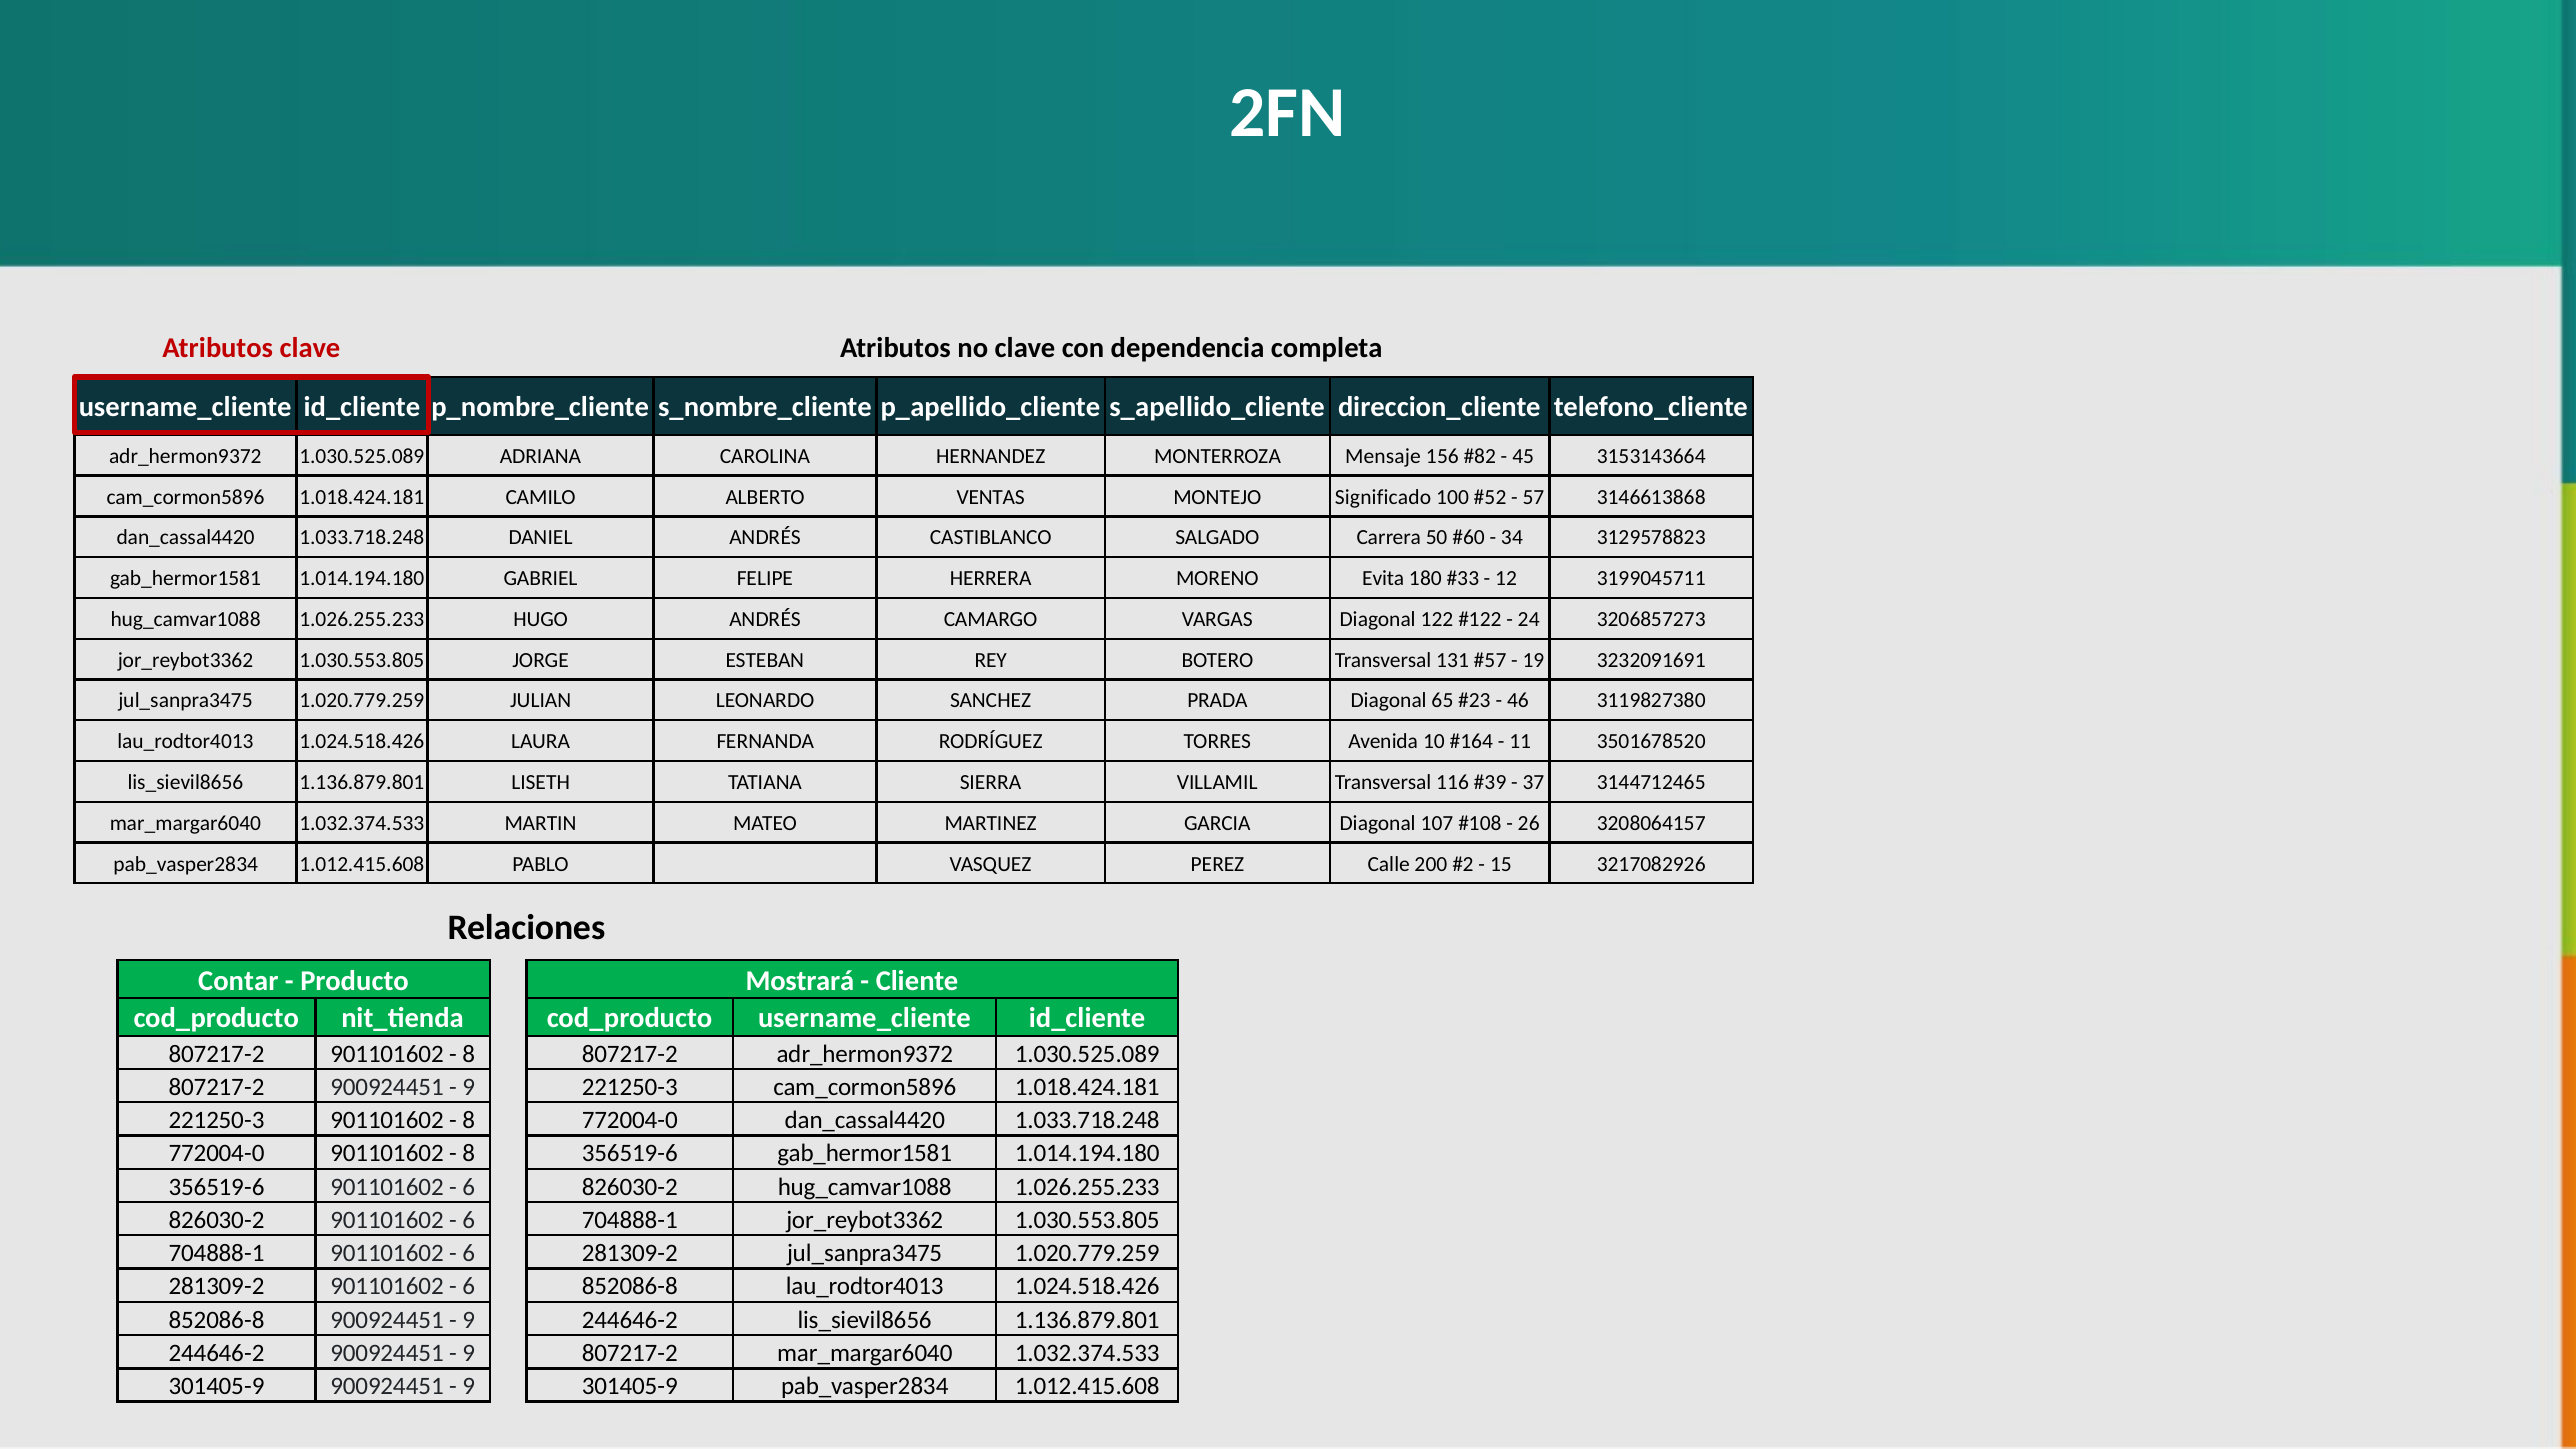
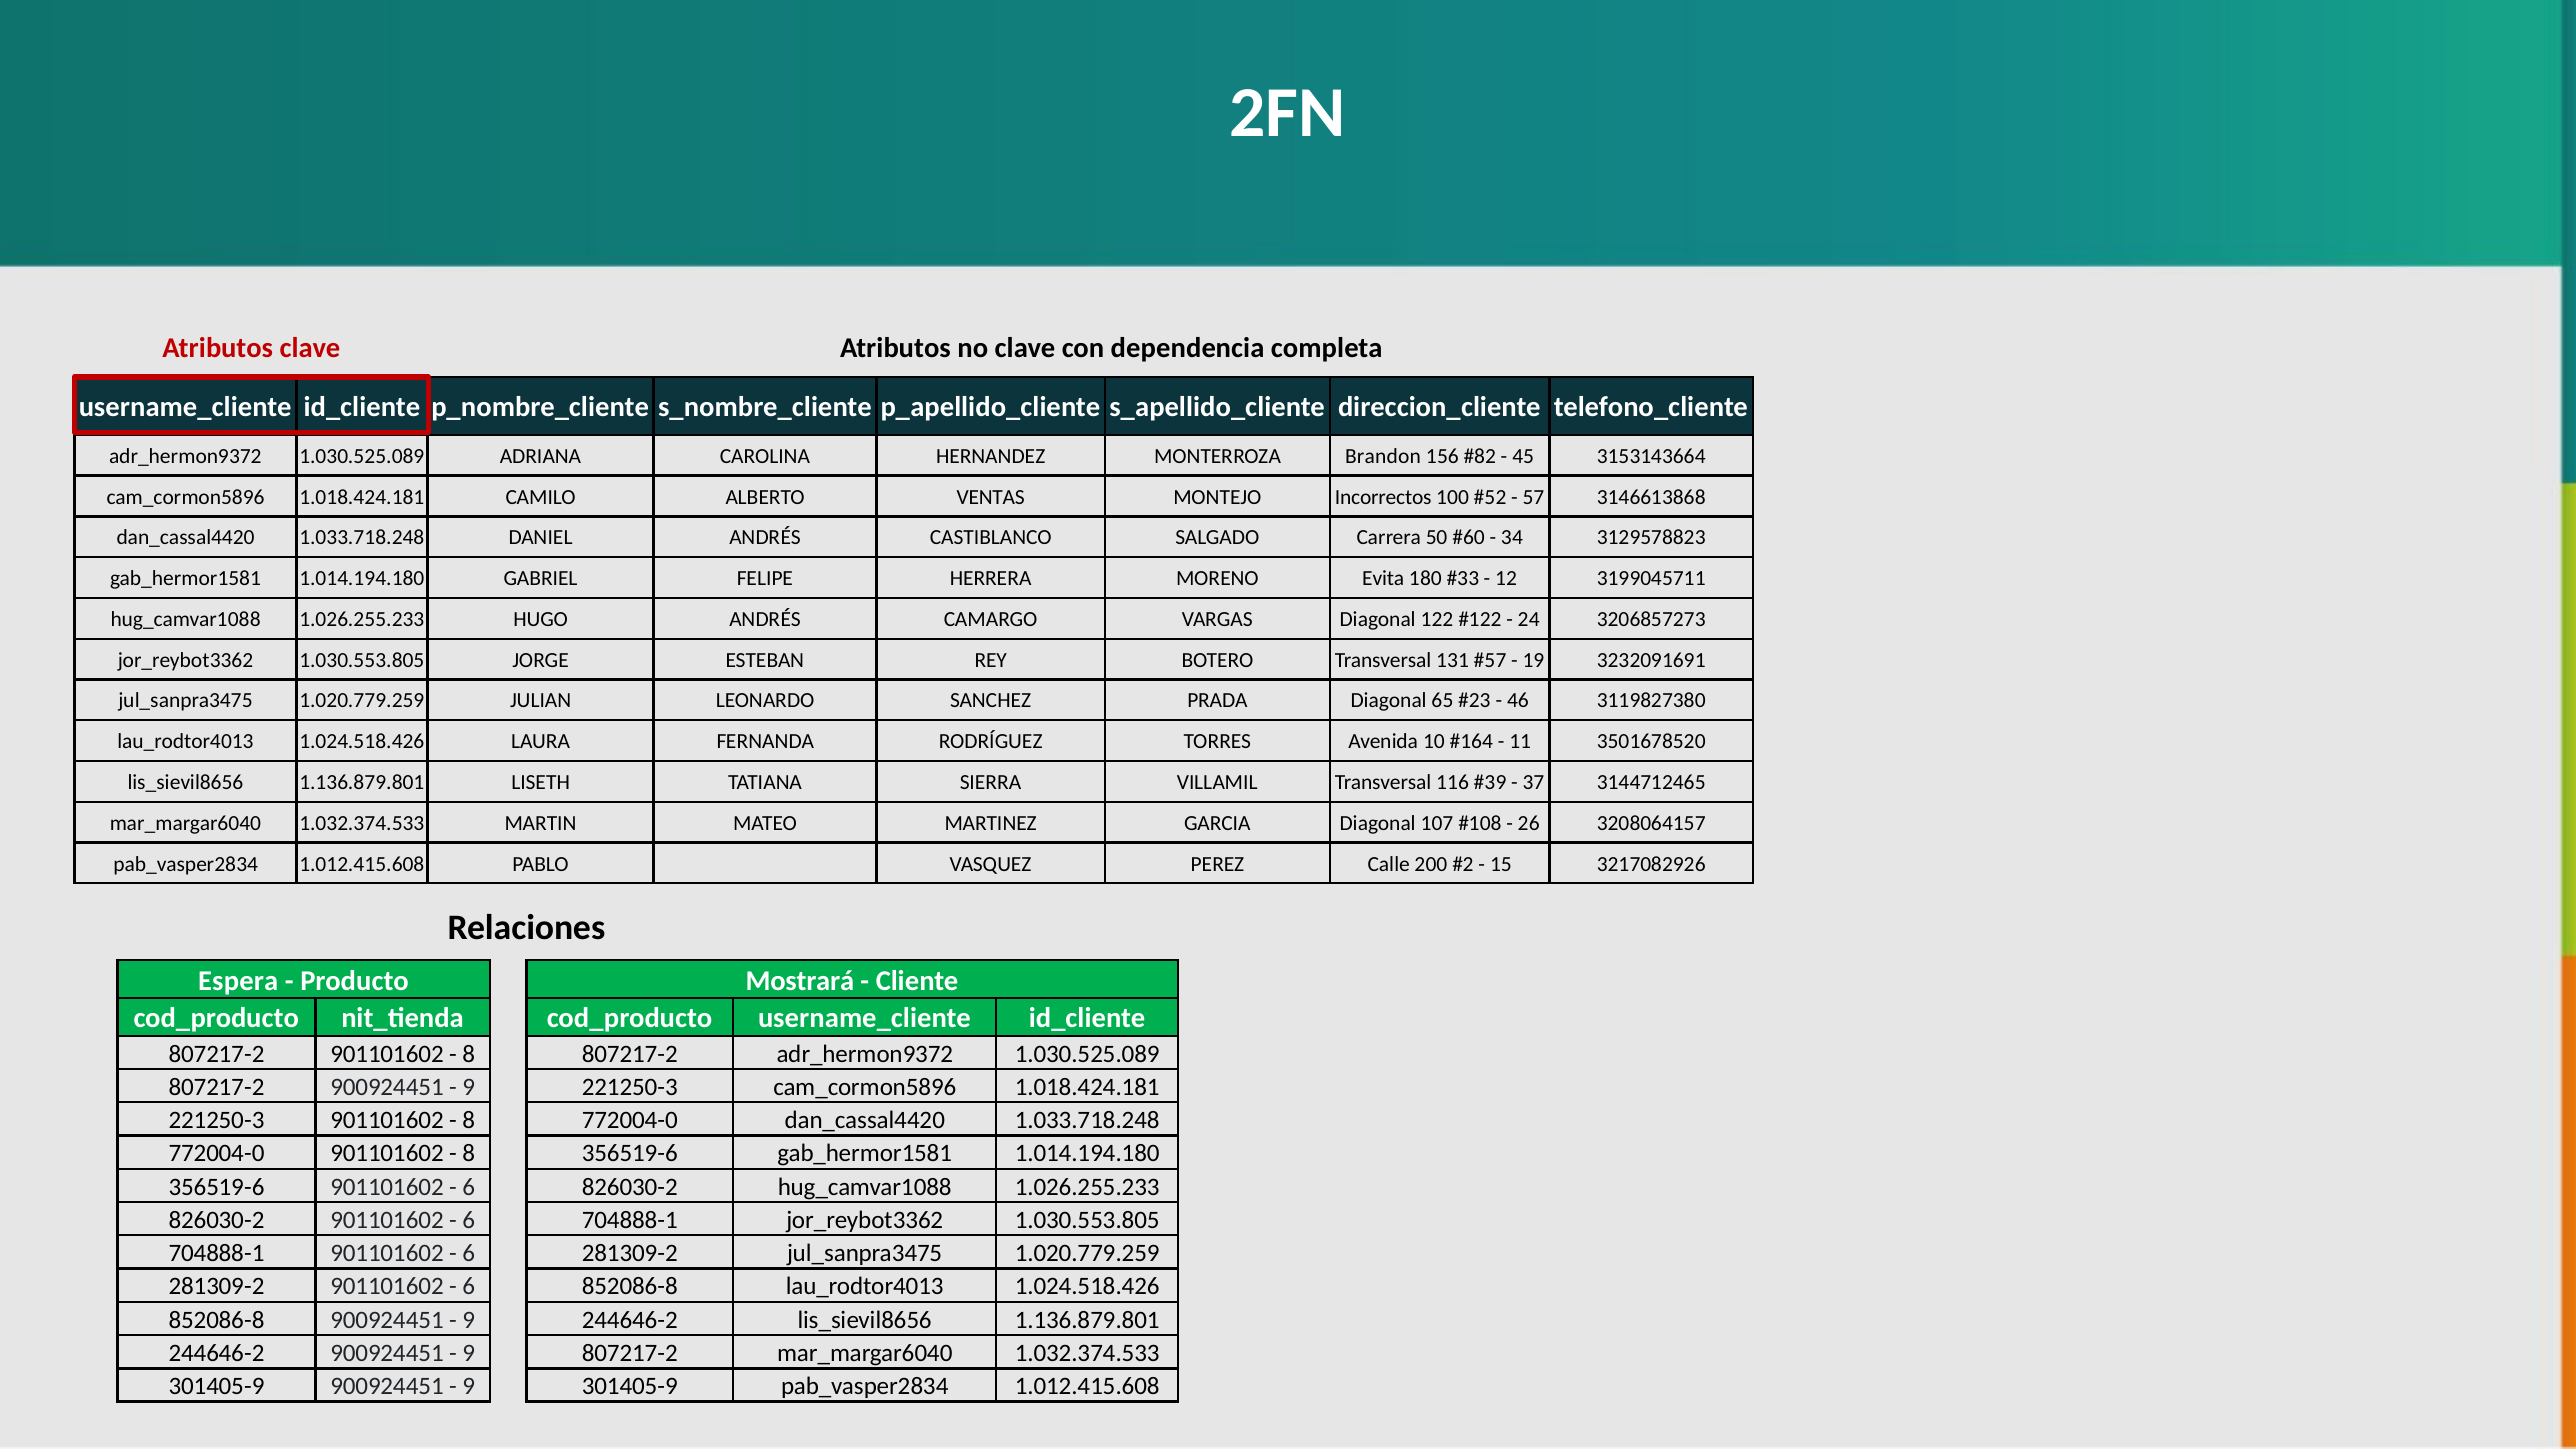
Mensaje: Mensaje -> Brandon (1383, 456)
Significado: Significado -> Incorrectos (1383, 497)
Contar: Contar -> Espera (238, 981)
